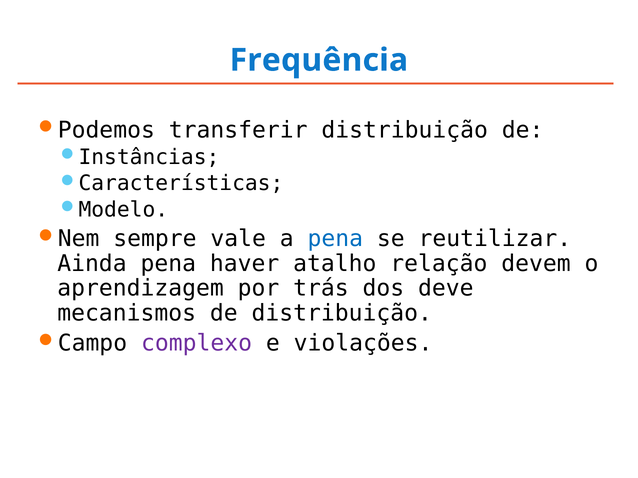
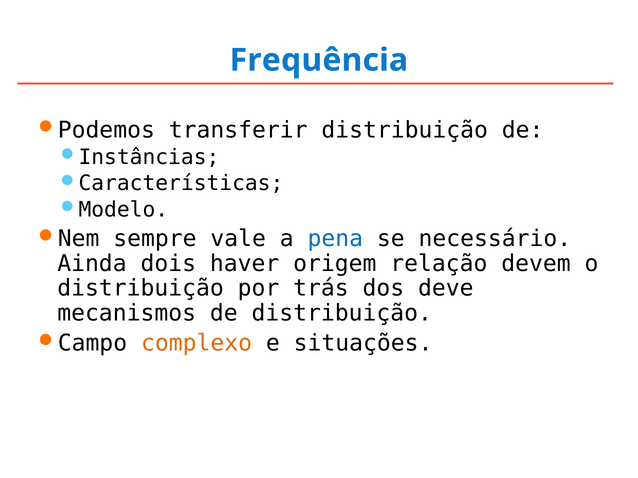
reutilizar: reutilizar -> necessário (495, 239)
Ainda pena: pena -> dois (168, 264)
atalho: atalho -> origem (335, 264)
aprendizagem: aprendizagem -> distribuição (141, 289)
complexo colour: purple -> orange (197, 343)
violações: violações -> situações (363, 343)
